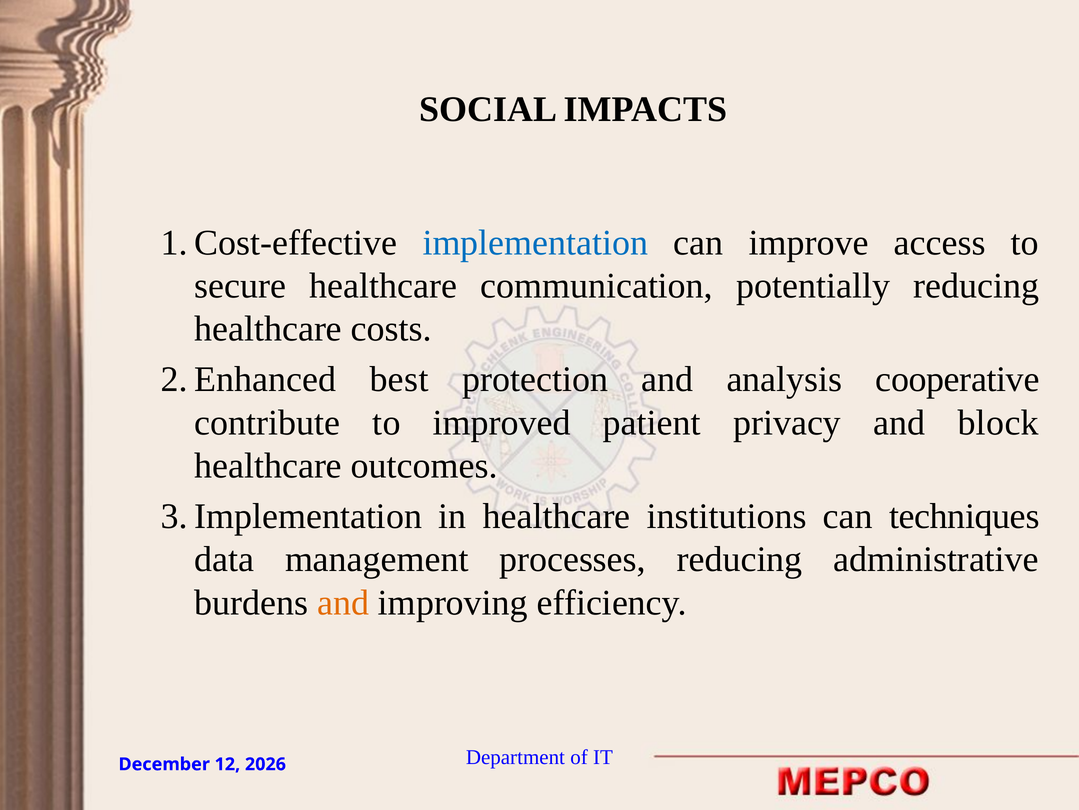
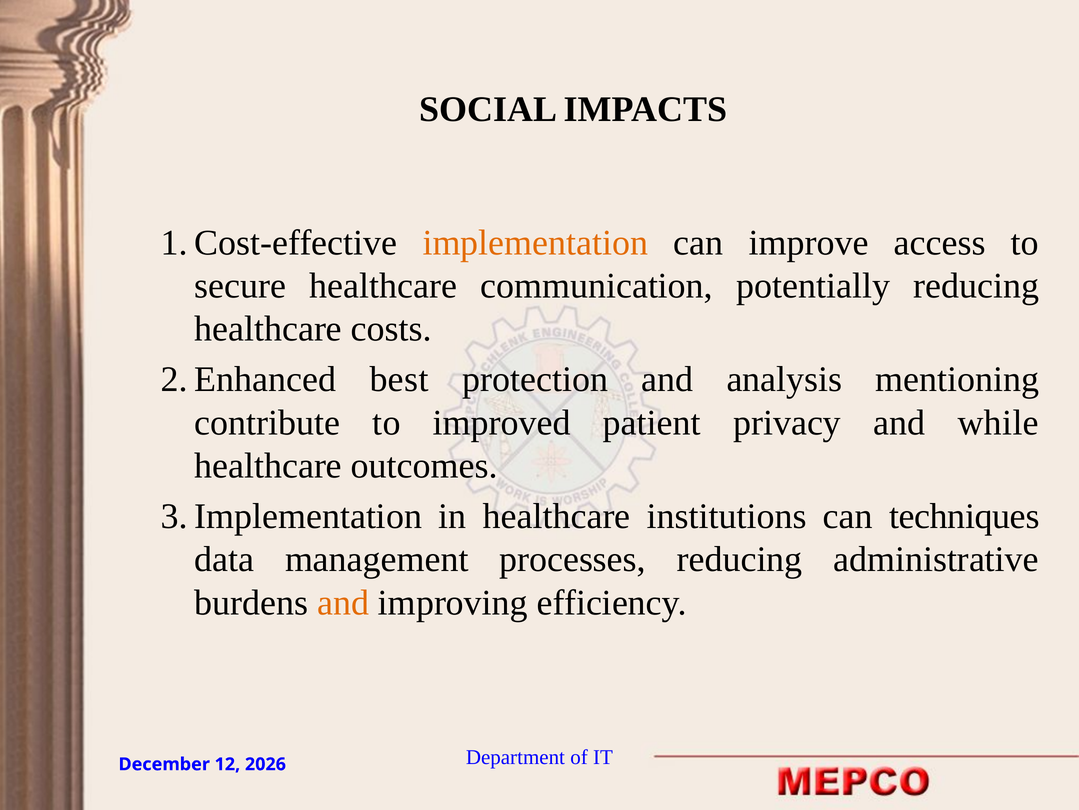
implementation colour: blue -> orange (535, 242)
cooperative: cooperative -> mentioning (957, 379)
block: block -> while (998, 422)
